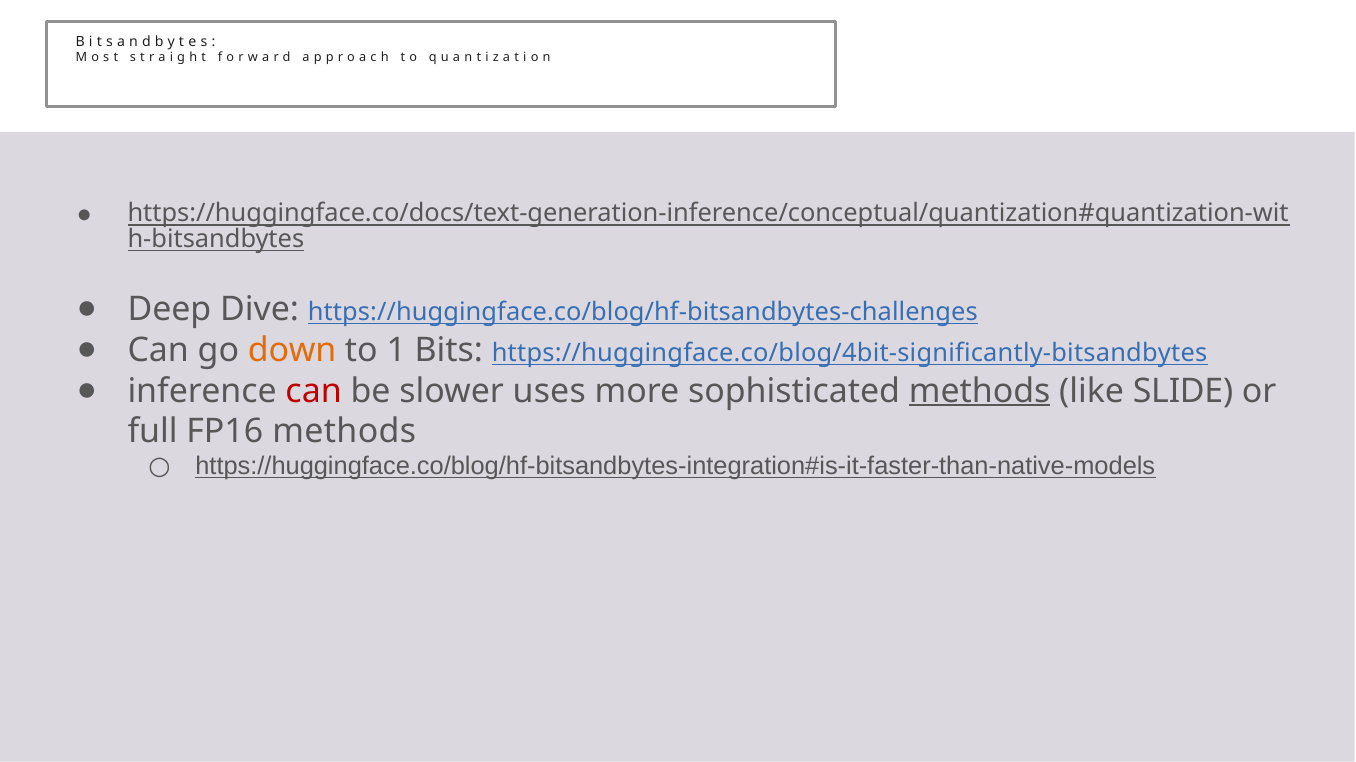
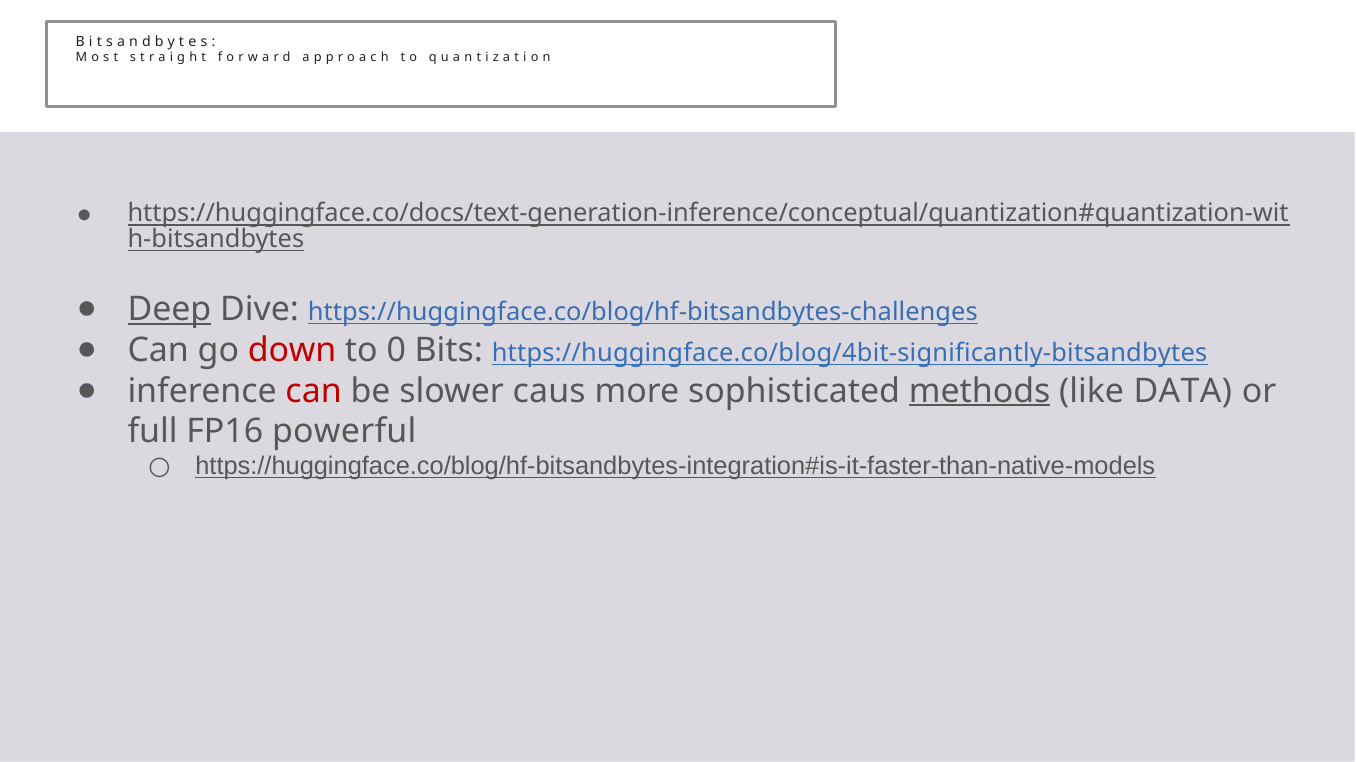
Deep underline: none -> present (169, 310)
down colour: orange -> red (292, 351)
1: 1 -> 0 (396, 351)
uses: uses -> caus (549, 391)
SLIDE: SLIDE -> DATA (1183, 391)
FP16 methods: methods -> powerful (344, 432)
